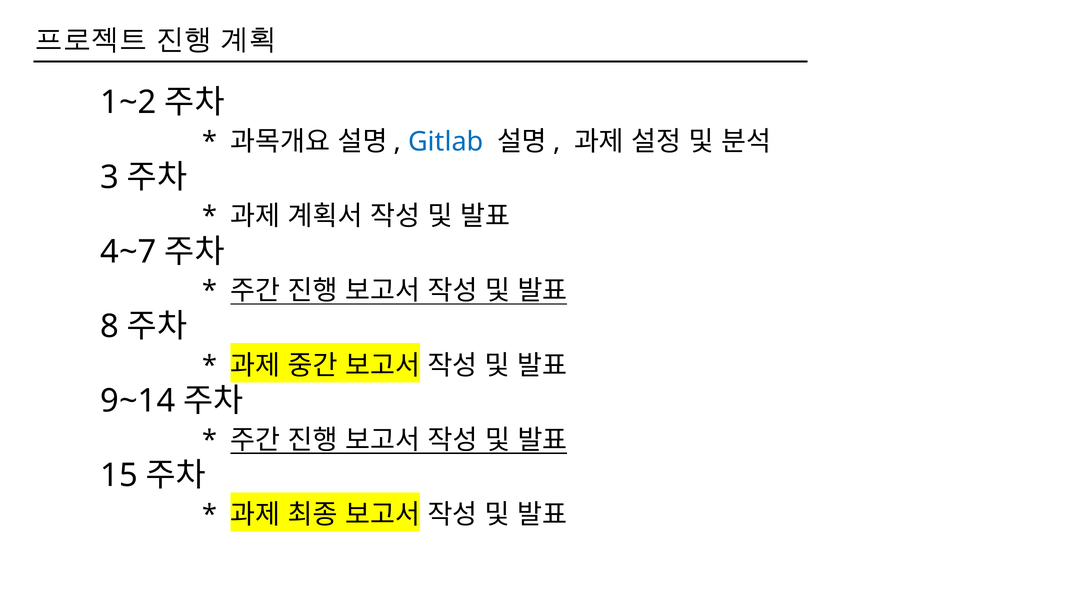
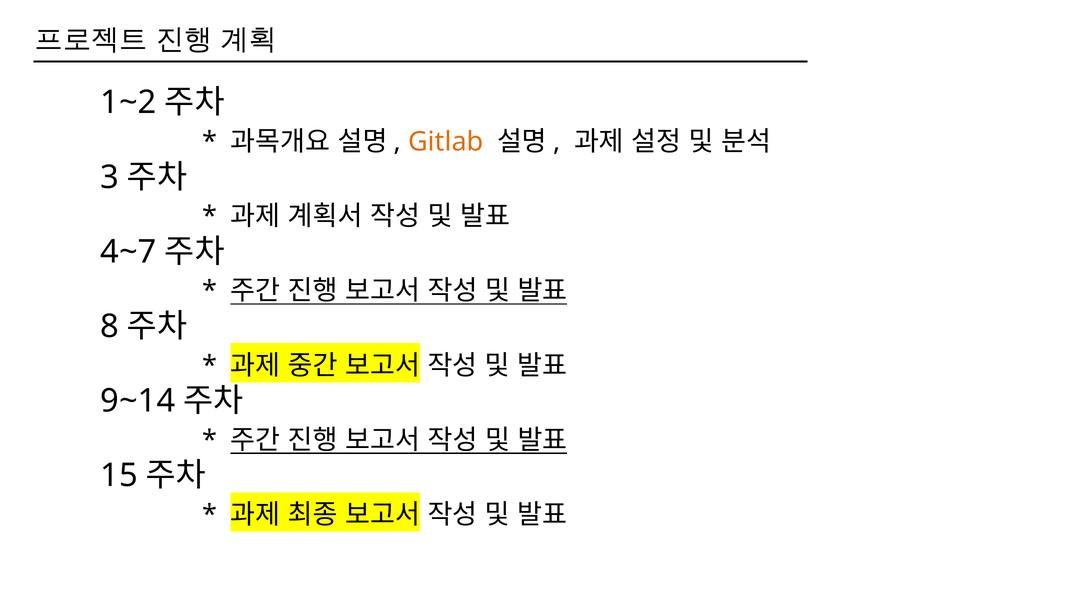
Gitlab colour: blue -> orange (446, 142)
